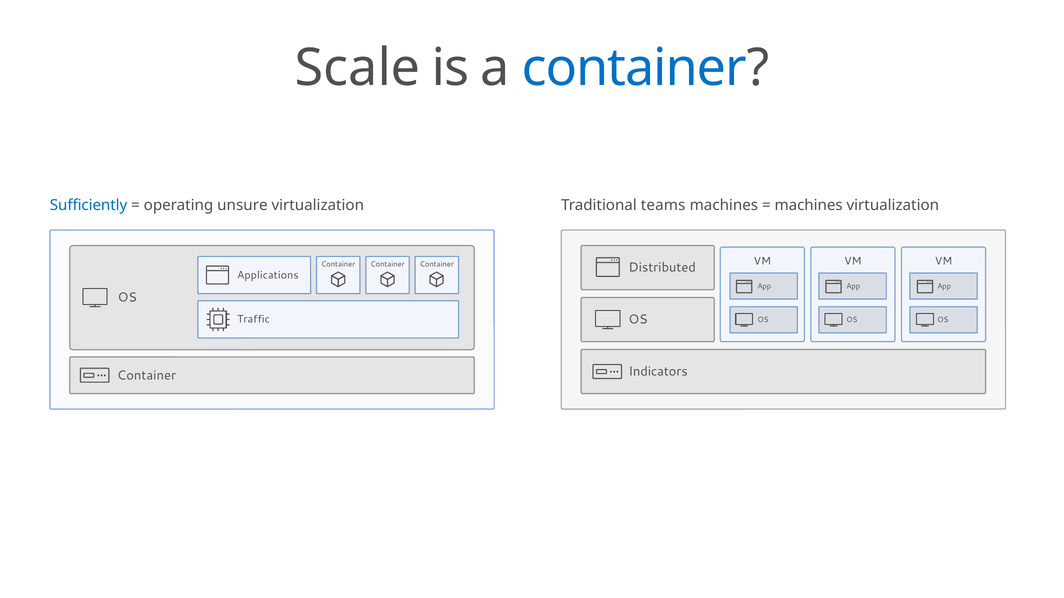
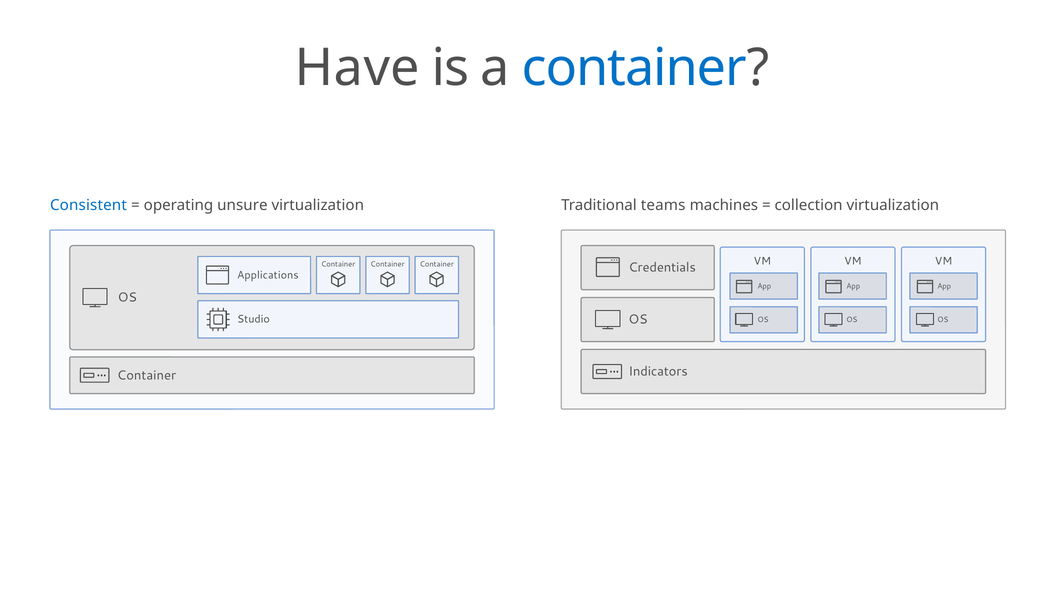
Scale: Scale -> Have (357, 68)
Sufficiently: Sufficiently -> Consistent (88, 206)
machines: machines -> collection (809, 206)
Distributed: Distributed -> Credentials (662, 268)
Traffic: Traffic -> Studio (253, 320)
